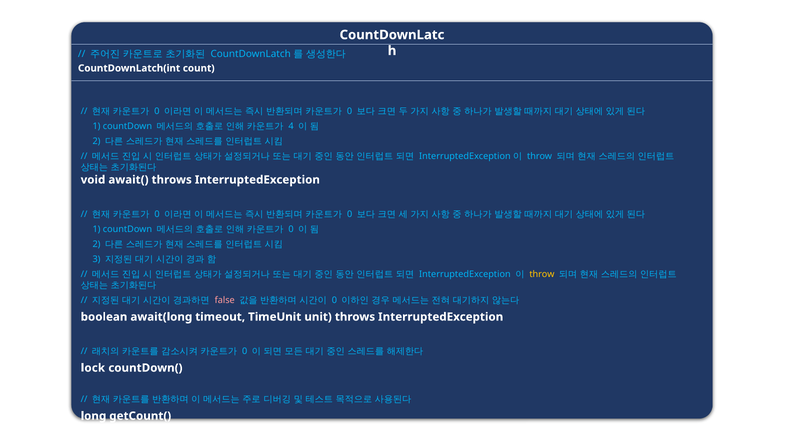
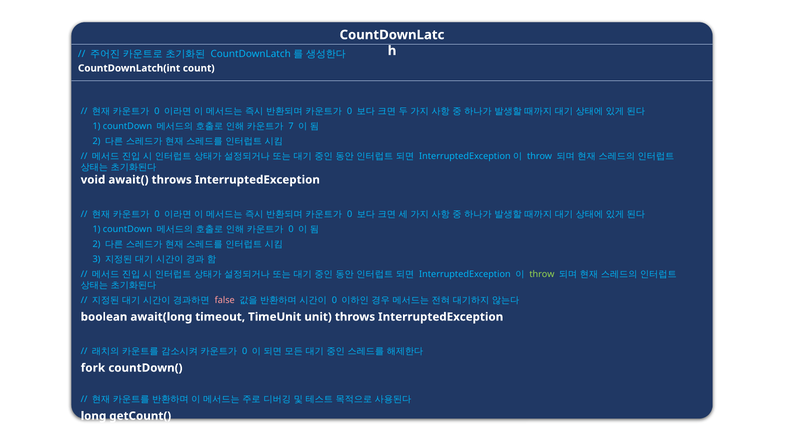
4: 4 -> 7 (291, 126)
throw colour: yellow -> light green (542, 275)
lock: lock -> fork (93, 368)
